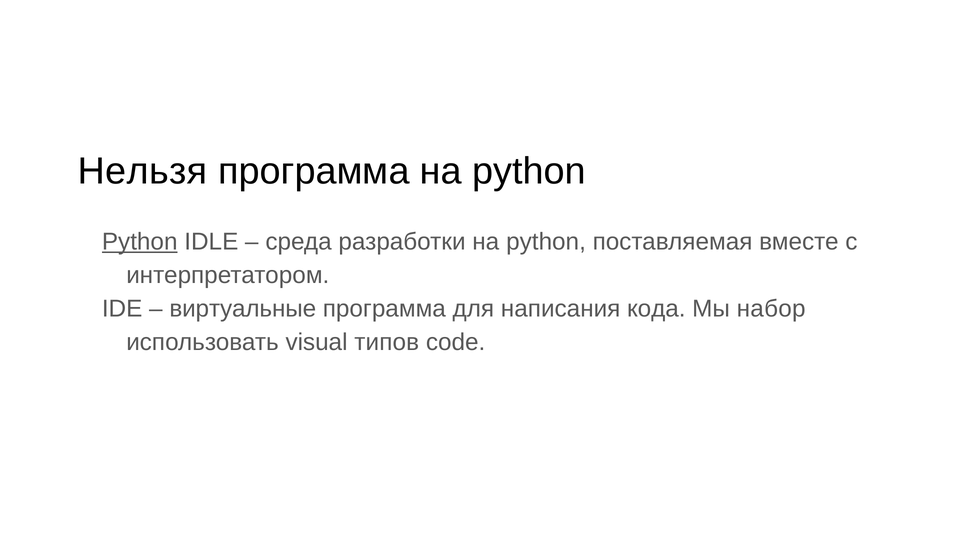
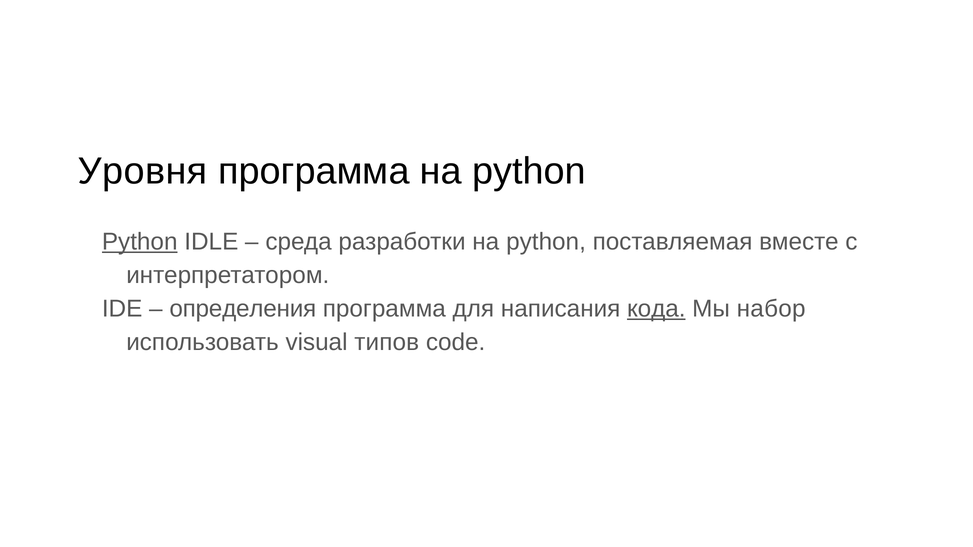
Нельзя: Нельзя -> Уровня (143, 171)
виртуальные: виртуальные -> определения (243, 309)
кода underline: none -> present (656, 309)
